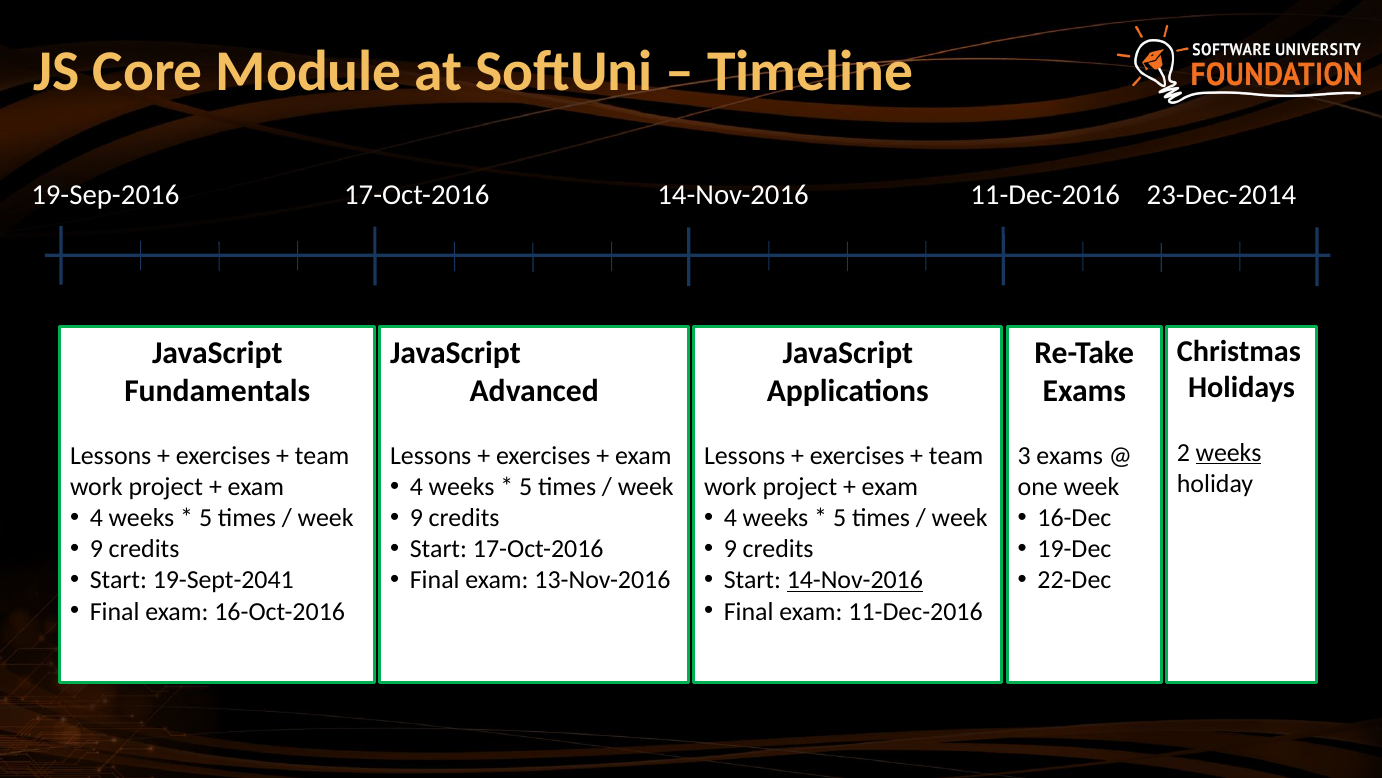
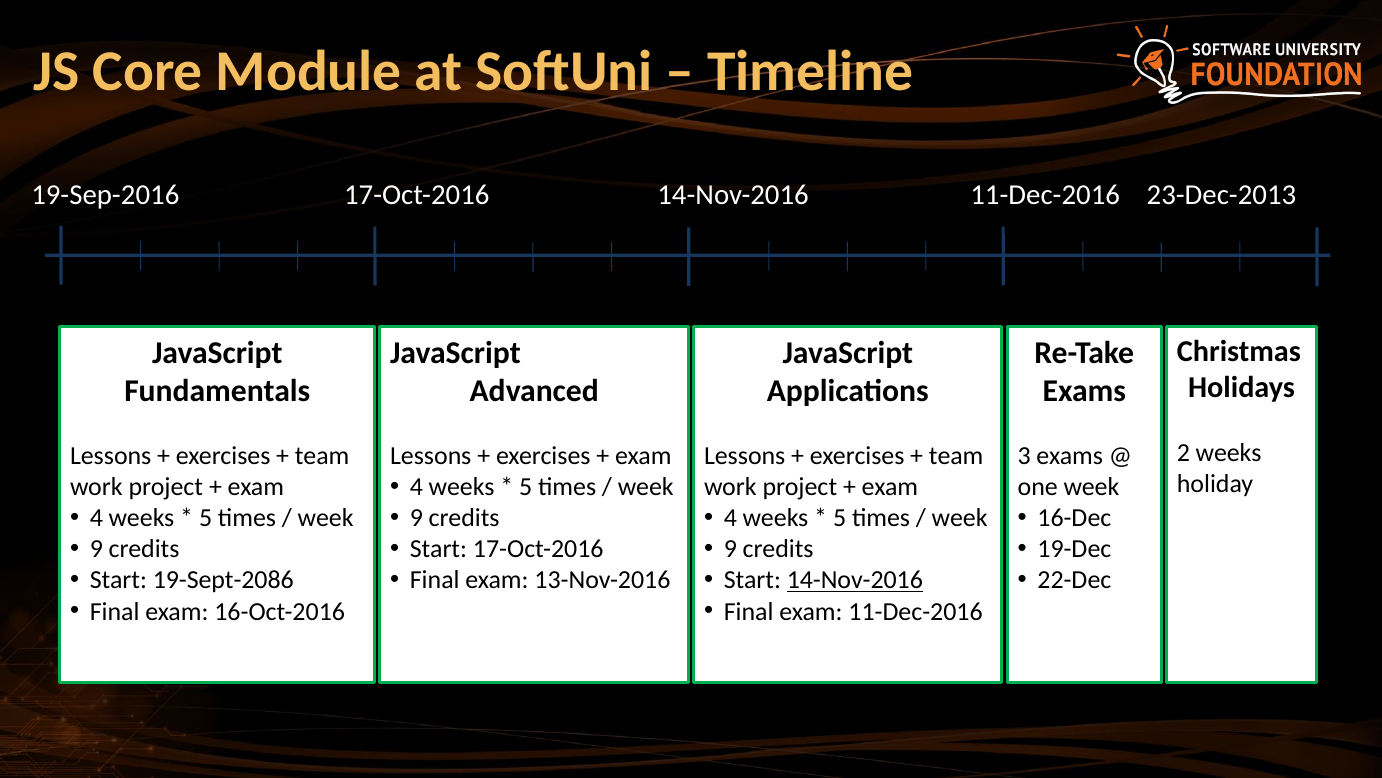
23-Dec-2014: 23-Dec-2014 -> 23-Dec-2013 (1221, 195)
weeks underline: present -> none (1229, 452)
19-Sept-2041: 19-Sept-2041 -> 19-Sept-2086 (223, 580)
